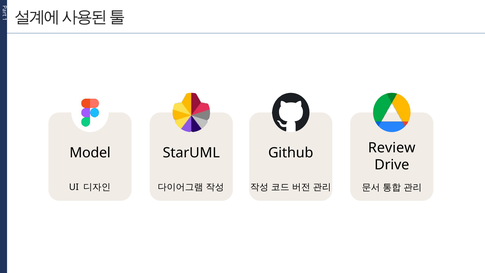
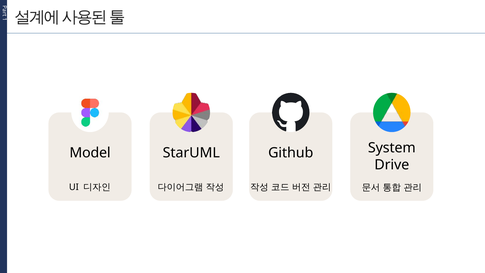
Review: Review -> System (392, 148)
